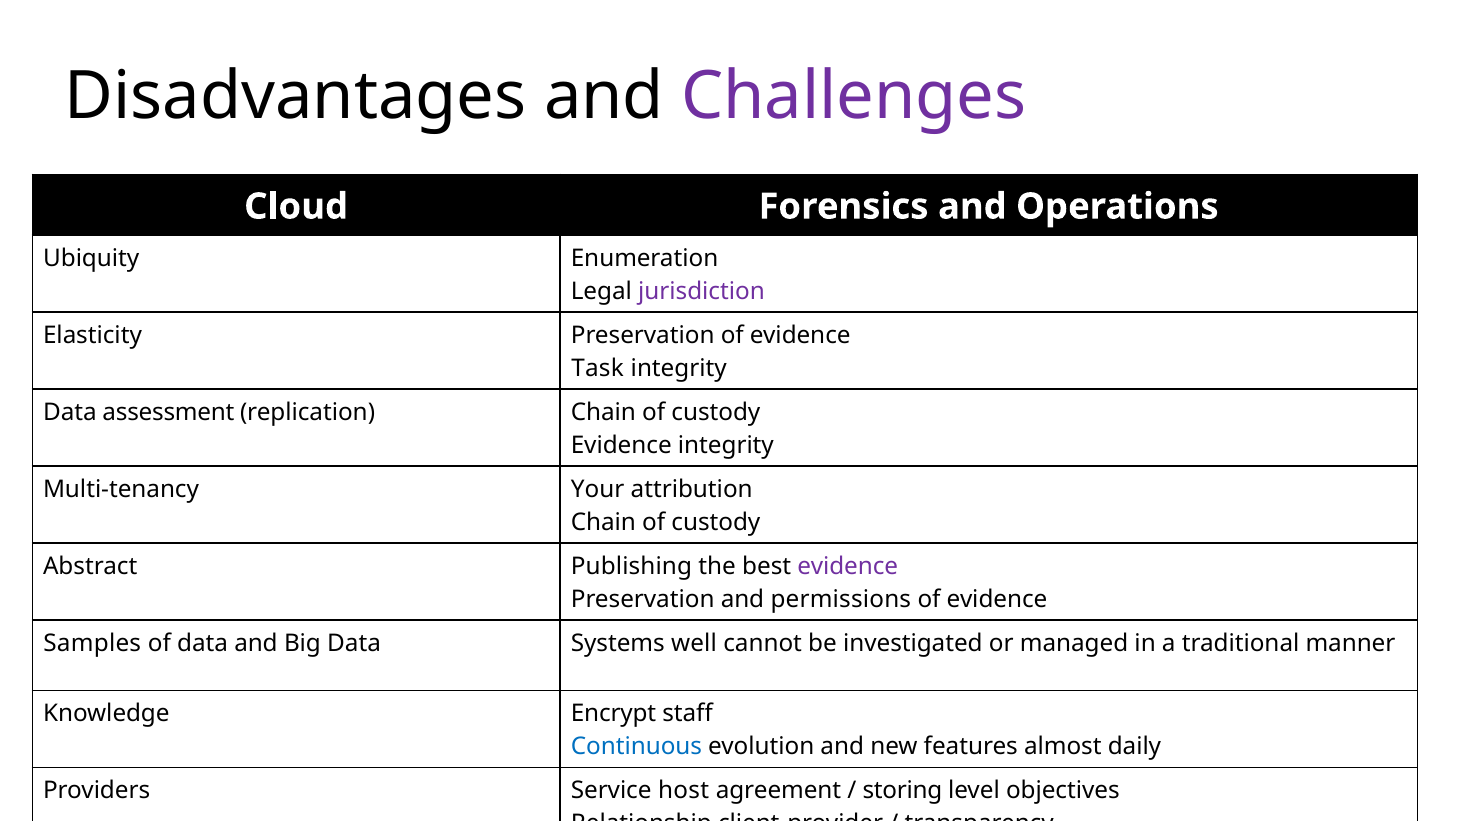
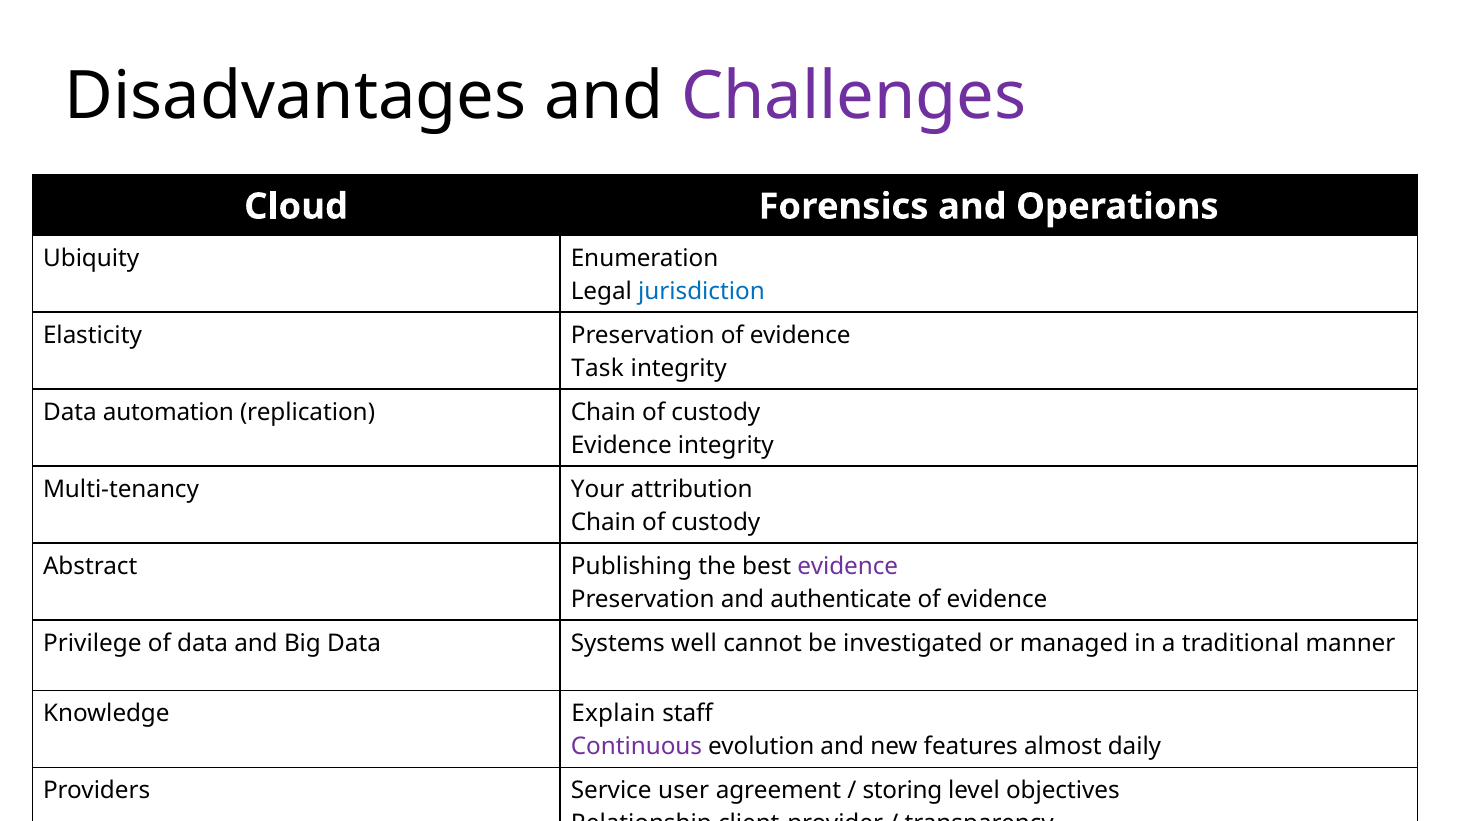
jurisdiction colour: purple -> blue (702, 291)
assessment: assessment -> automation (168, 412)
permissions: permissions -> authenticate (841, 599)
Samples: Samples -> Privilege (92, 643)
Encrypt: Encrypt -> Explain (613, 714)
Continuous colour: blue -> purple (636, 747)
host: host -> user (684, 791)
